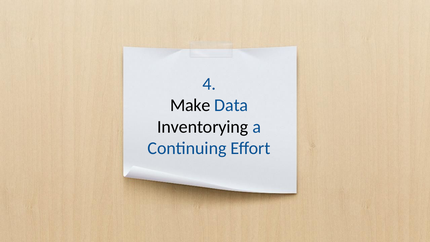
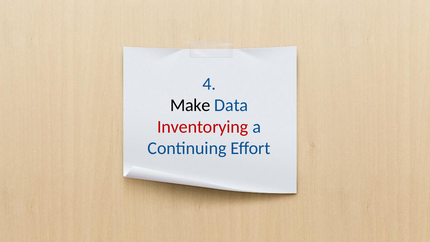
Inventorying colour: black -> red (203, 127)
